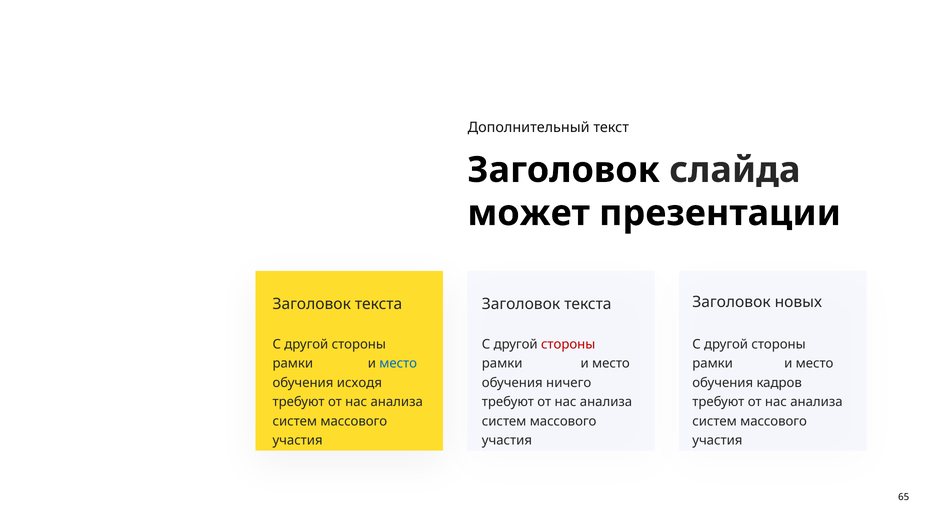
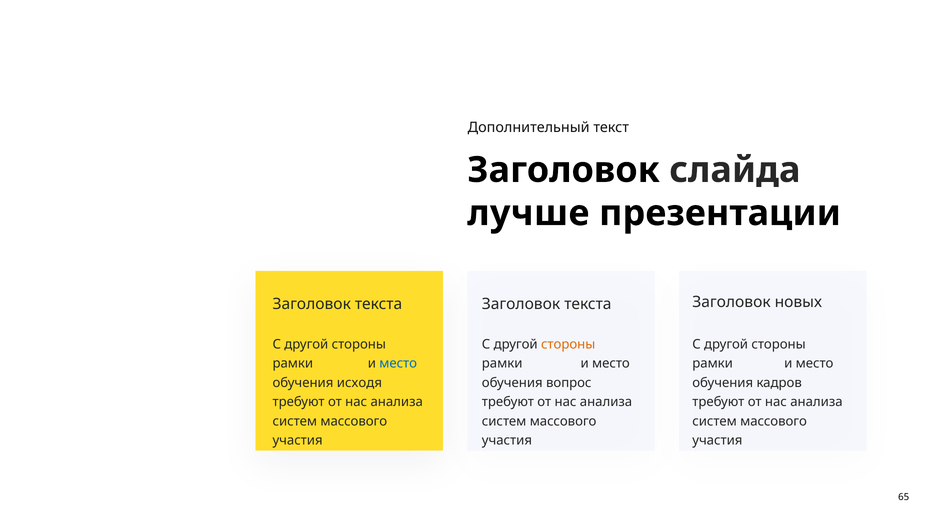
может: может -> лучше (528, 213)
стороны colour: red -> orange (568, 344)
ничего: ничего -> вопрос (569, 383)
